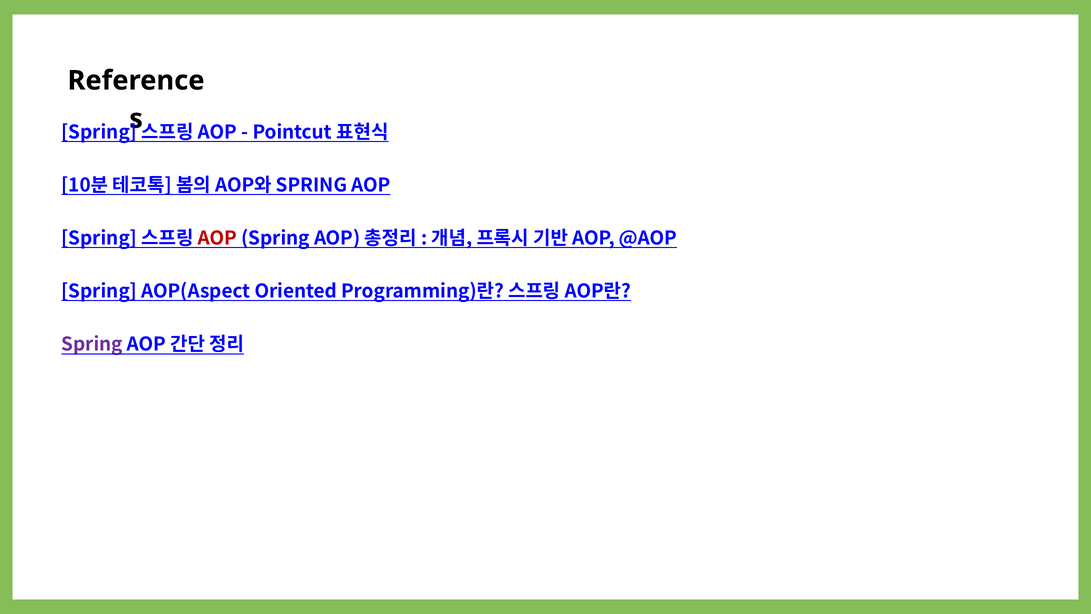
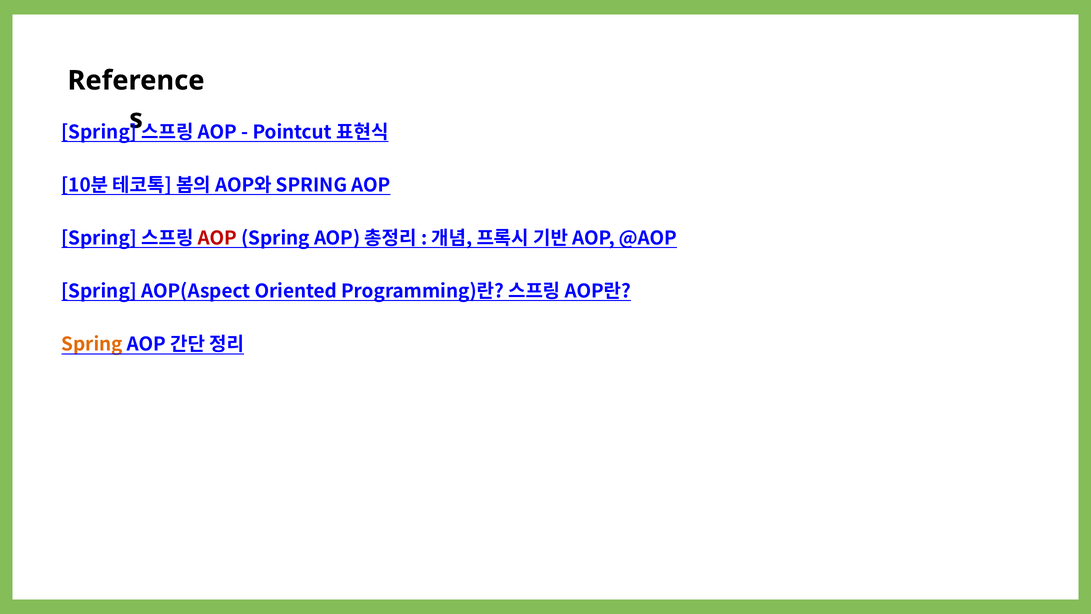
Spring colour: purple -> orange (92, 344)
